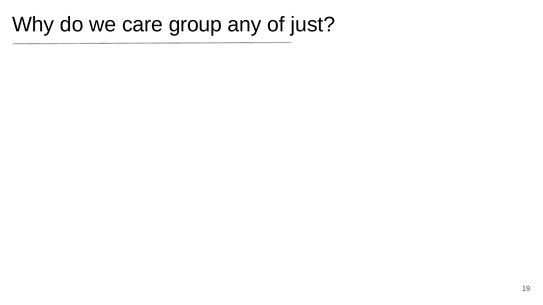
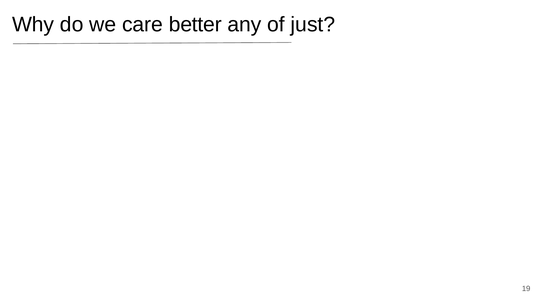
group: group -> better (195, 25)
